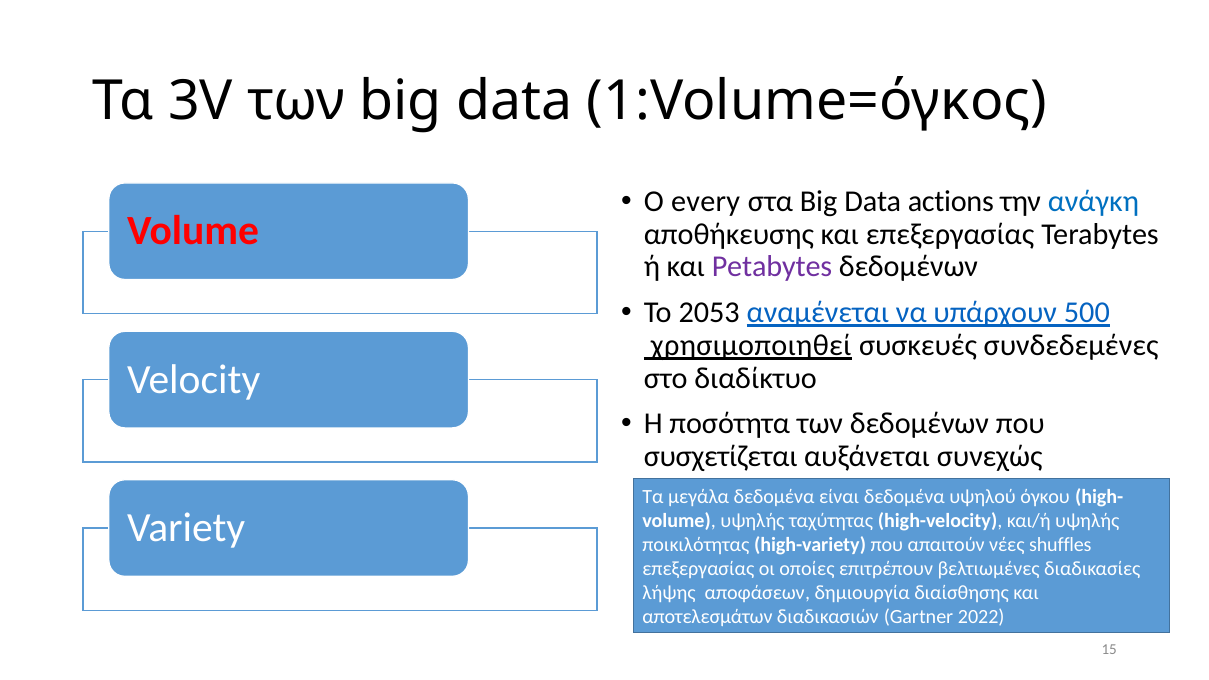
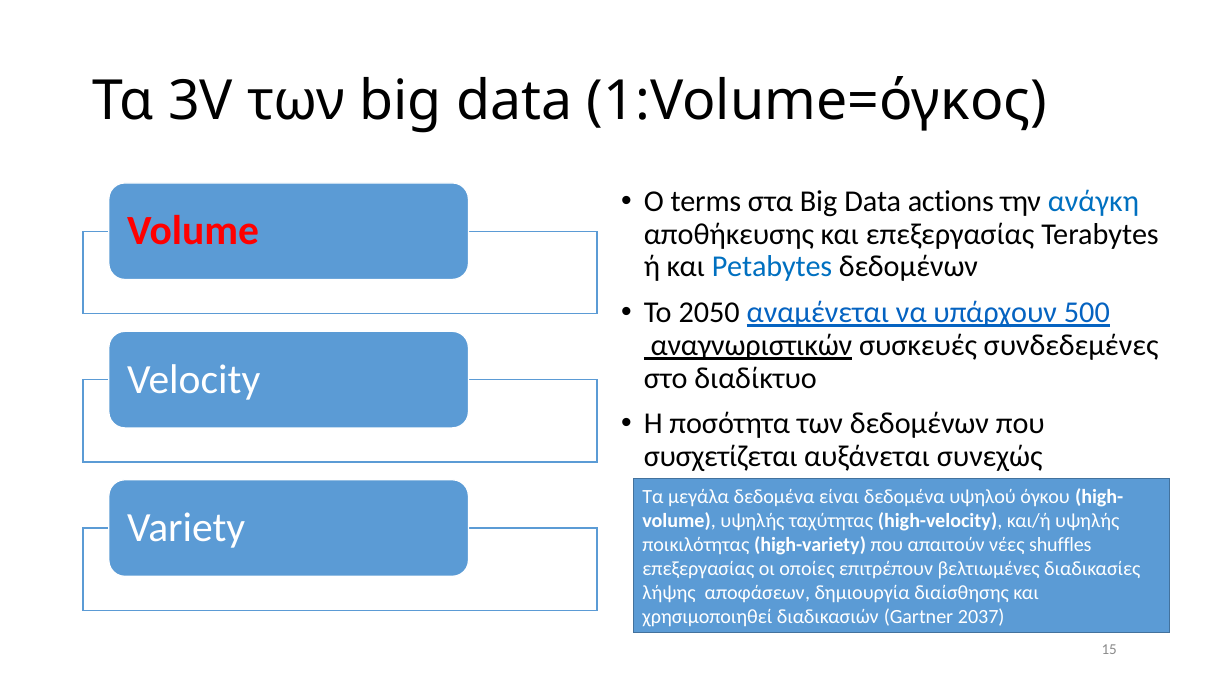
every: every -> terms (706, 202)
Petabytes colour: purple -> blue (772, 267)
2053: 2053 -> 2050 (709, 313)
χρησιμοποιηθεί: χρησιμοποιηθεί -> αναγνωριστικών (751, 346)
αποτελεσμάτων: αποτελεσμάτων -> χρησιμοποιηθεί (707, 617)
2022: 2022 -> 2037 (981, 617)
